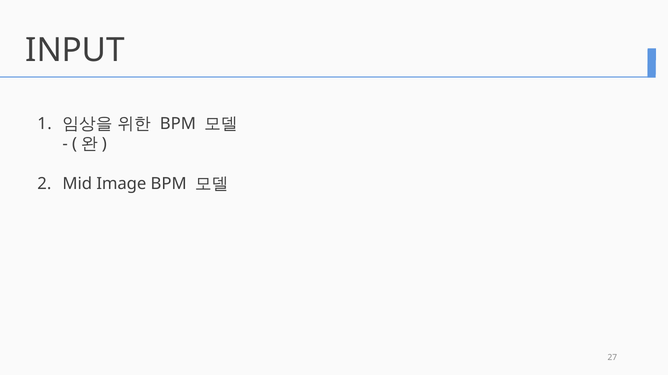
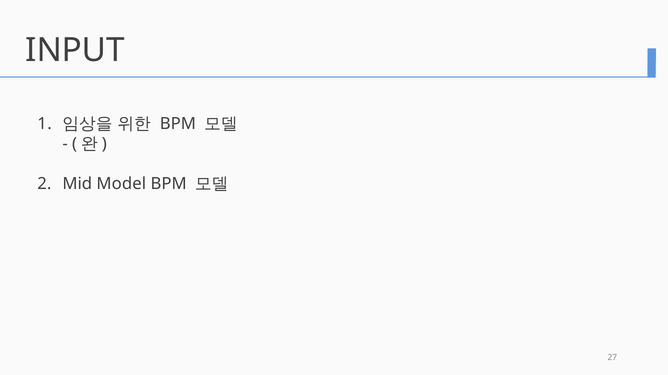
Image: Image -> Model (121, 184)
